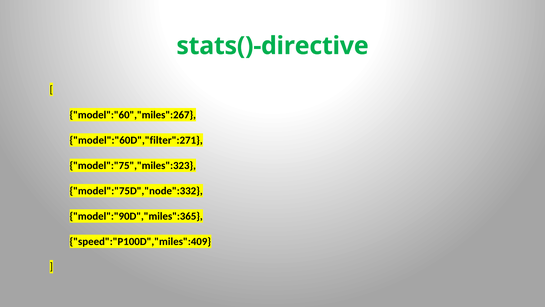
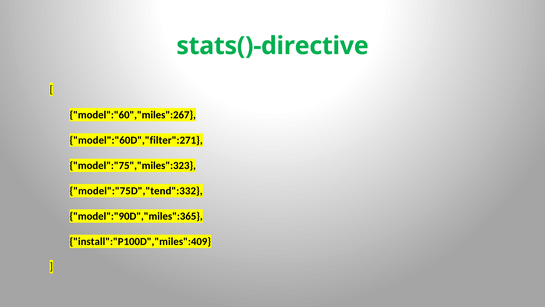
model":"75D","node":332: model":"75D","node":332 -> model":"75D","tend":332 (136, 191)
speed":"P100D","miles":409: speed":"P100D","miles":409 -> install":"P100D","miles":409 (140, 241)
